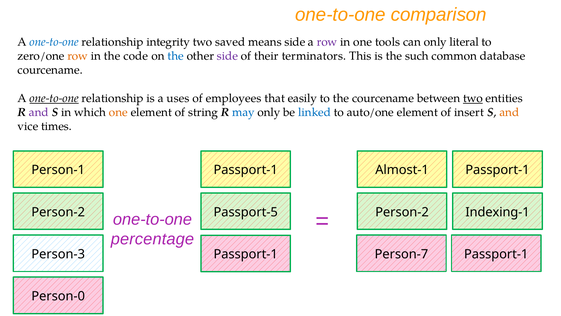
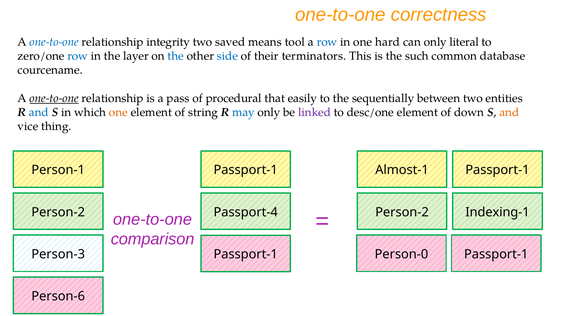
comparison: comparison -> correctness (439, 15)
means side: side -> tool (295, 42)
row colour: purple -> blue (327, 42)
tools: tools -> hard (388, 42)
row colour: orange -> blue (78, 56)
code: code -> layer (136, 56)
side colour: purple -> blue (227, 56)
uses: uses -> pass (178, 98)
employees: employees -> procedural (234, 98)
the courcename: courcename -> sequentially (383, 98)
two underline: present -> none (473, 98)
and colour: purple -> blue (39, 112)
linked colour: blue -> purple (315, 112)
auto/one: auto/one -> desc/one (370, 112)
insert: insert -> down (469, 112)
times: times -> thing (56, 126)
Passport-5: Passport-5 -> Passport-4 (246, 212)
percentage: percentage -> comparison (153, 239)
Person-7: Person-7 -> Person-0 (401, 254)
Person-0: Person-0 -> Person-6 (58, 296)
